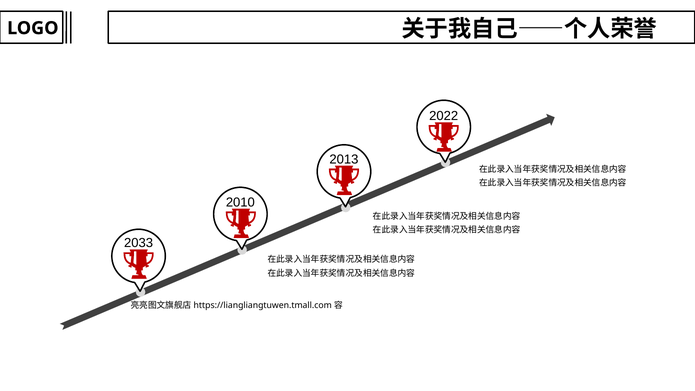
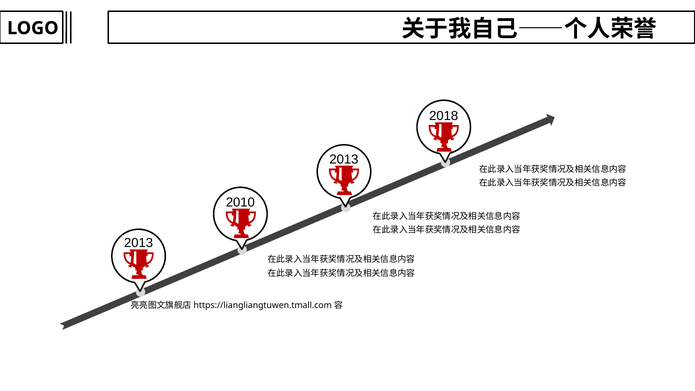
2022: 2022 -> 2018 (444, 116)
2033: 2033 -> 2013 (139, 243)
